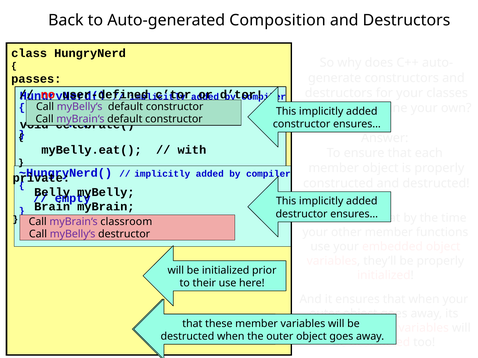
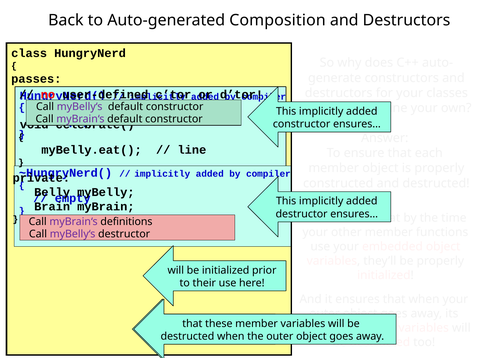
with: with -> line (192, 150)
classroom: classroom -> definitions (126, 222)
